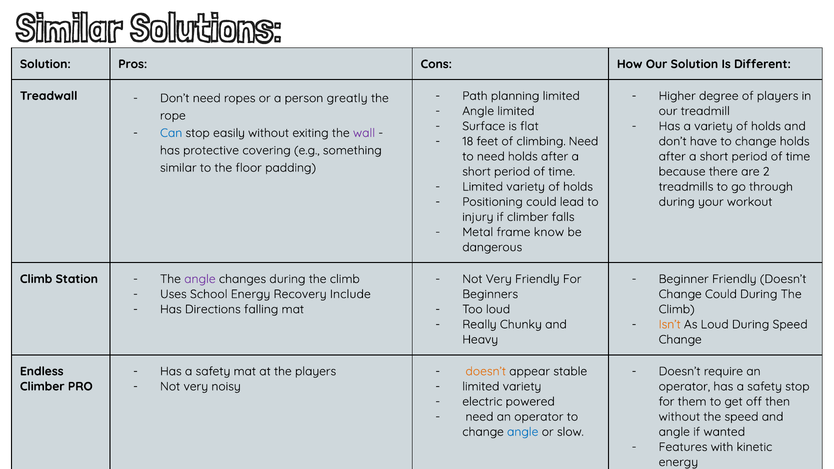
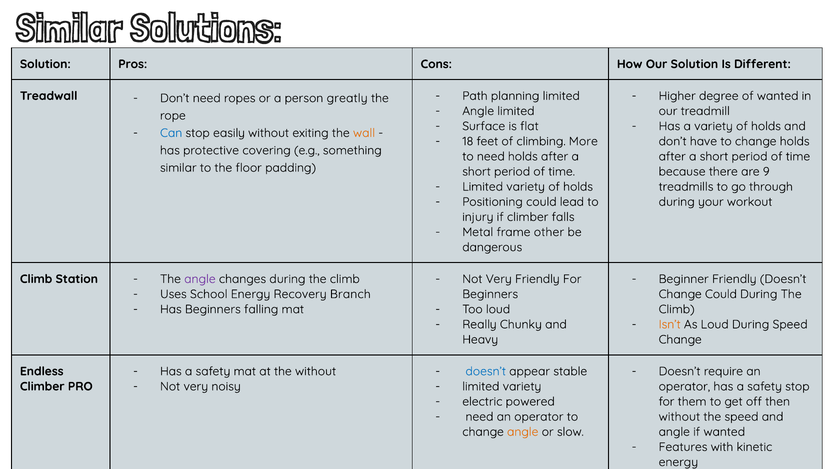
of players: players -> wanted (778, 96)
wall colour: purple -> orange (364, 133)
climbing Need: Need -> More (583, 141)
2: 2 -> 9 (766, 172)
know: know -> other (549, 232)
Include: Include -> Branch (350, 294)
Has Directions: Directions -> Beginners (213, 309)
the players: players -> without (316, 371)
doesn’t colour: orange -> blue (486, 371)
angle colour: blue -> orange (523, 432)
